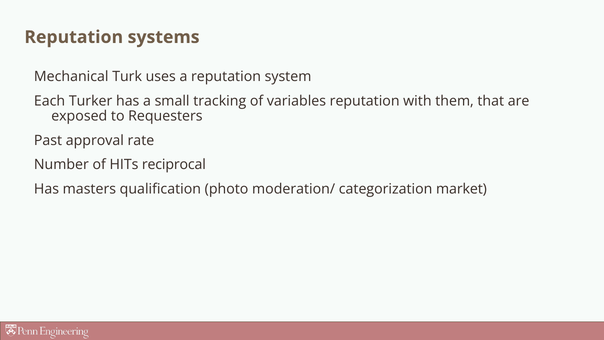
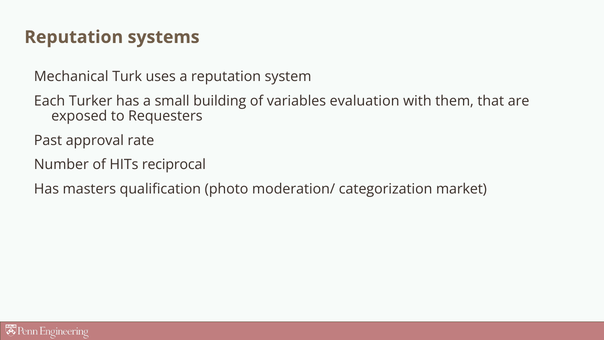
tracking: tracking -> building (220, 101)
variables reputation: reputation -> evaluation (365, 101)
